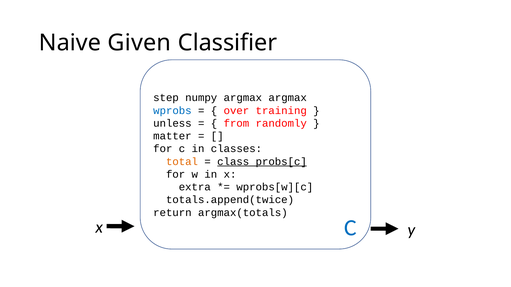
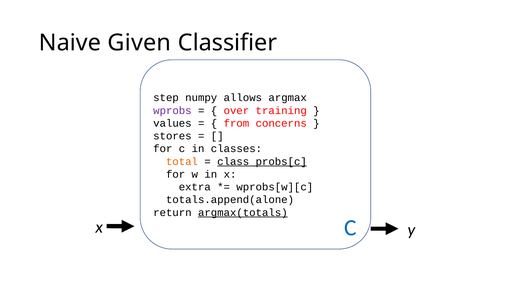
numpy argmax: argmax -> allows (243, 98)
wprobs colour: blue -> purple (172, 111)
unless: unless -> values (172, 123)
randomly: randomly -> concerns (281, 123)
matter: matter -> stores (172, 136)
totals.append(twice: totals.append(twice -> totals.append(alone (230, 200)
argmax(totals underline: none -> present (243, 213)
